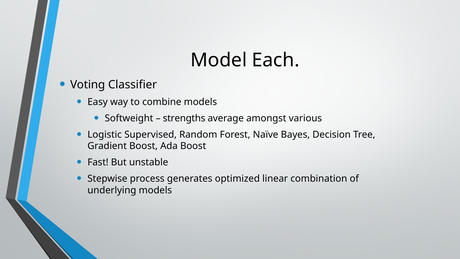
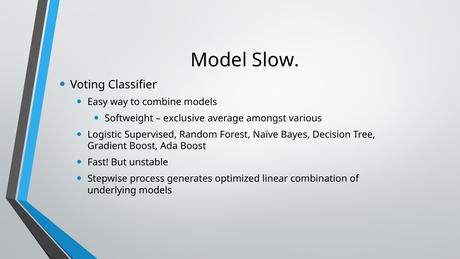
Each: Each -> Slow (276, 60)
strengths: strengths -> exclusive (184, 118)
